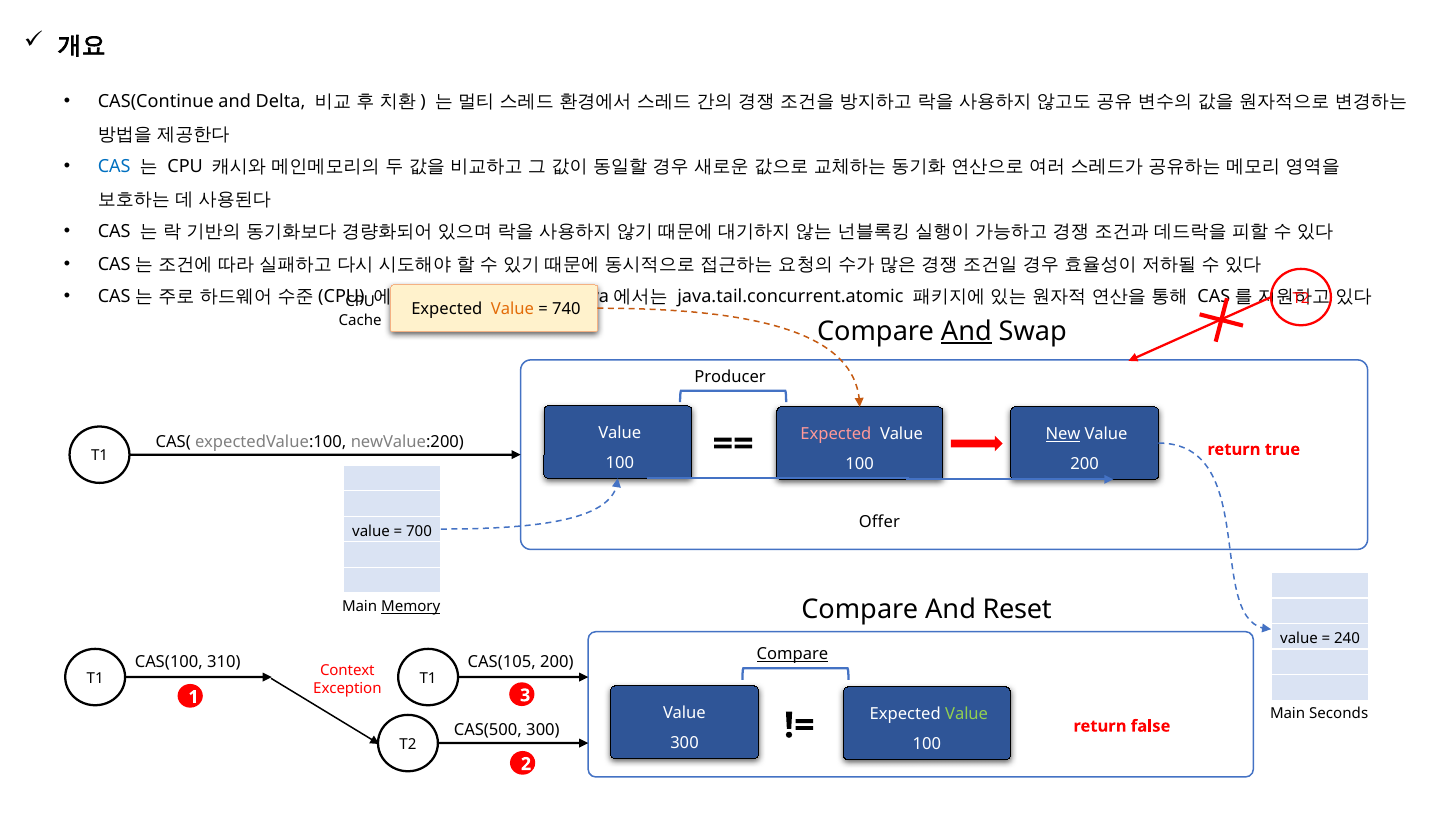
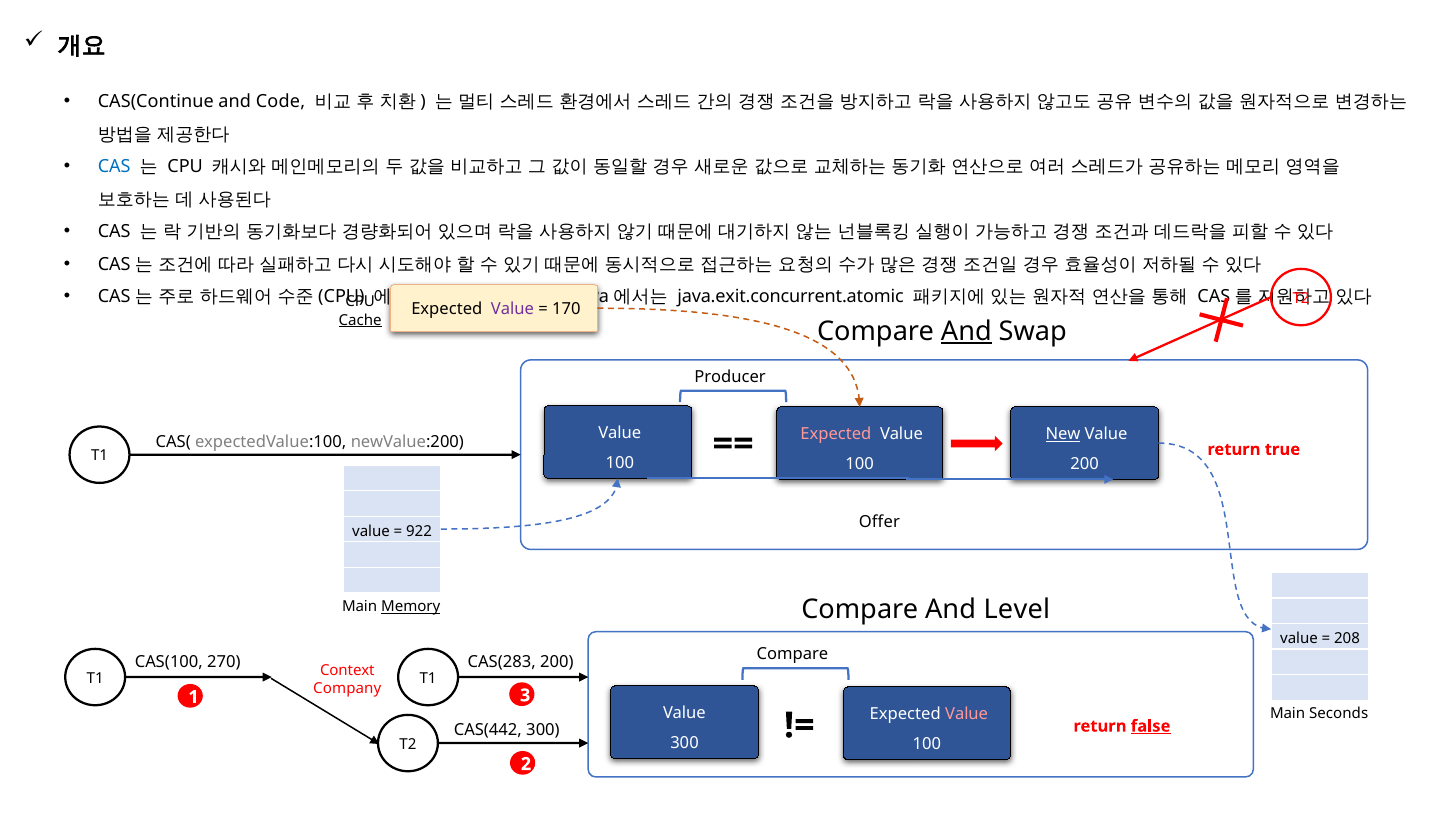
Delta: Delta -> Code (281, 101)
java.tail.concurrent.atomic: java.tail.concurrent.atomic -> java.exit.concurrent.atomic (791, 297)
Value colour: orange -> purple (512, 309)
740: 740 -> 170 (566, 309)
Cache underline: none -> present (360, 320)
700: 700 -> 922 (419, 532)
Reset: Reset -> Level (1017, 610)
240: 240 -> 208 (1347, 639)
Compare underline: present -> none (792, 654)
310: 310 -> 270 (224, 662)
CAS(105: CAS(105 -> CAS(283 (502, 662)
Exception: Exception -> Company (347, 689)
Value colour: light green -> pink (967, 714)
false underline: none -> present (1151, 726)
CAS(500: CAS(500 -> CAS(442 (488, 730)
